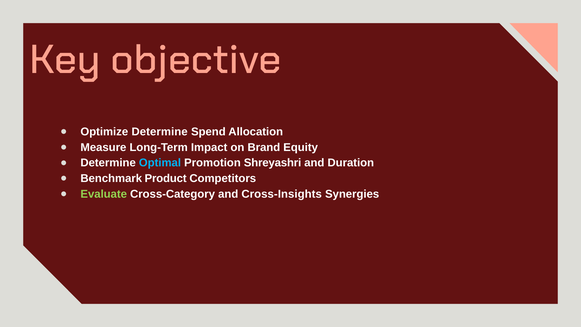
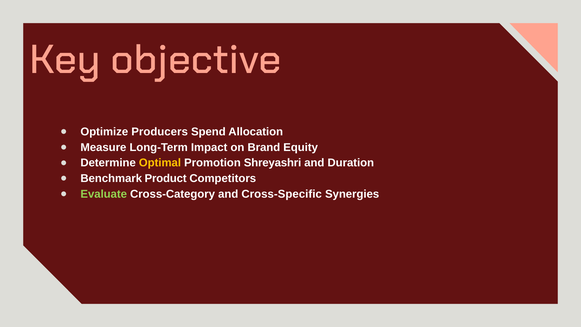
Optimize Determine: Determine -> Producers (160, 132)
Optimal colour: light blue -> yellow (160, 163)
Cross-Insights: Cross-Insights -> Cross-Specific (282, 194)
